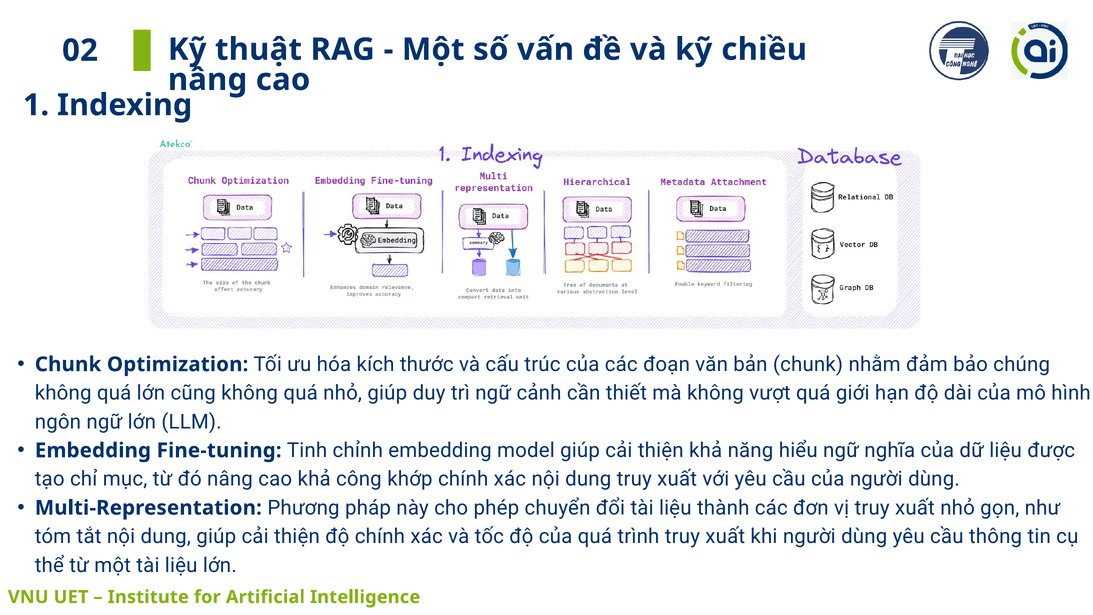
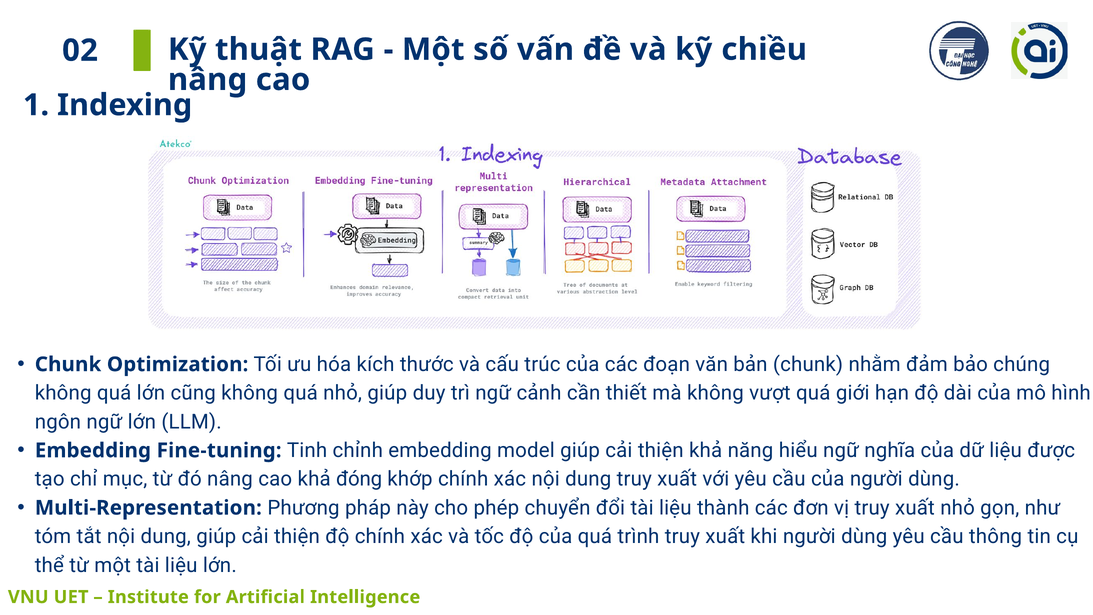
công: công -> đóng (359, 479)
